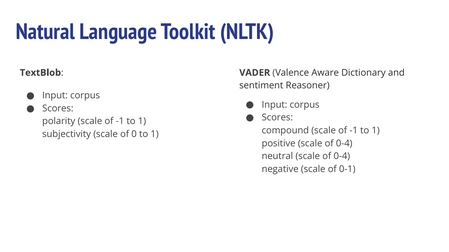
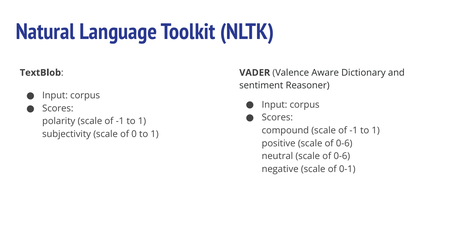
positive scale of 0-4: 0-4 -> 0-6 (344, 144)
neutral scale of 0-4: 0-4 -> 0-6 (342, 157)
